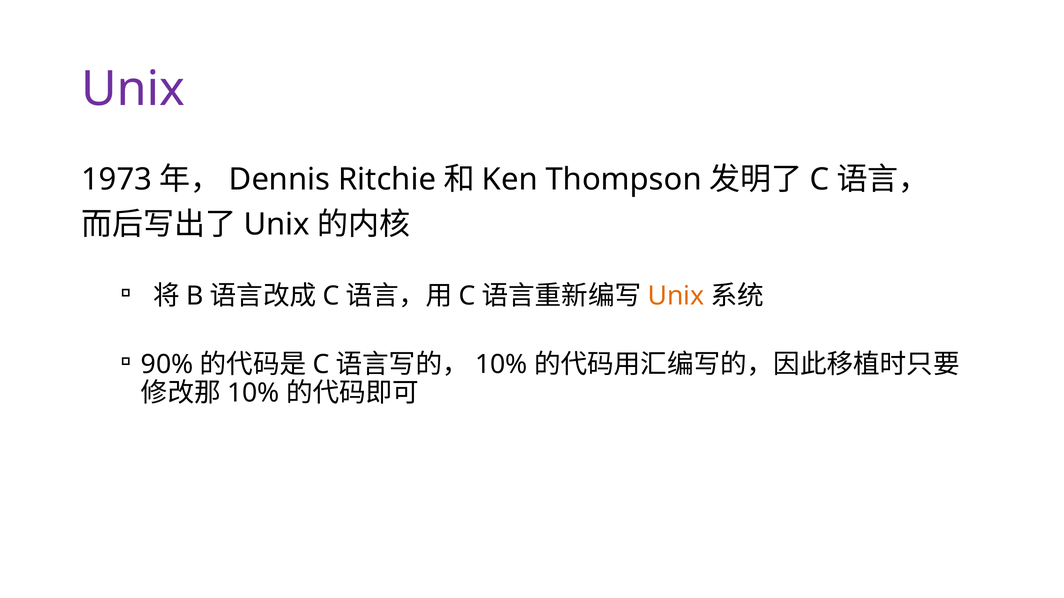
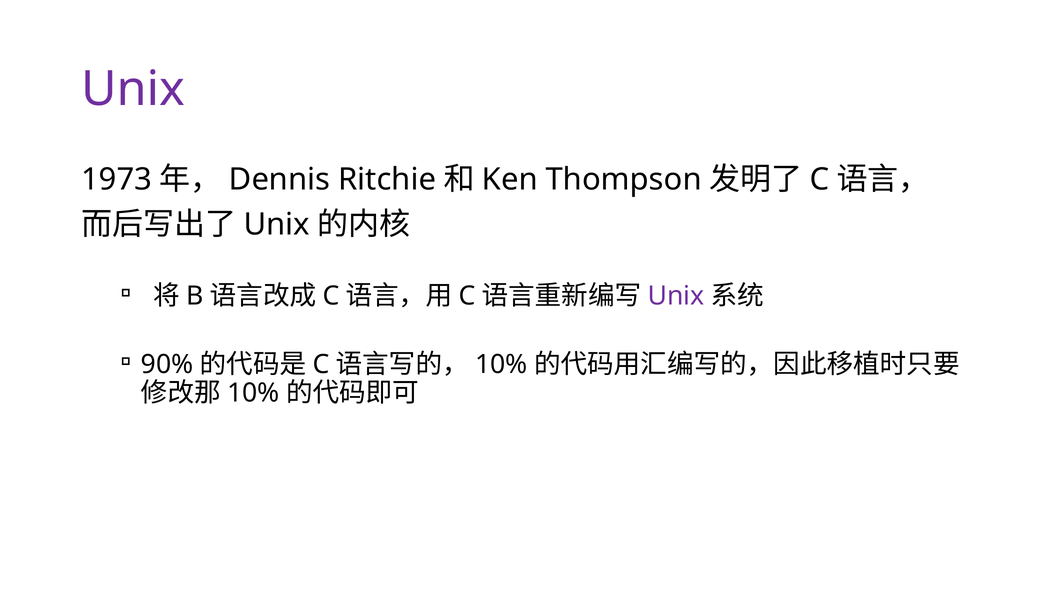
Unix colour: orange -> purple (676, 296)
